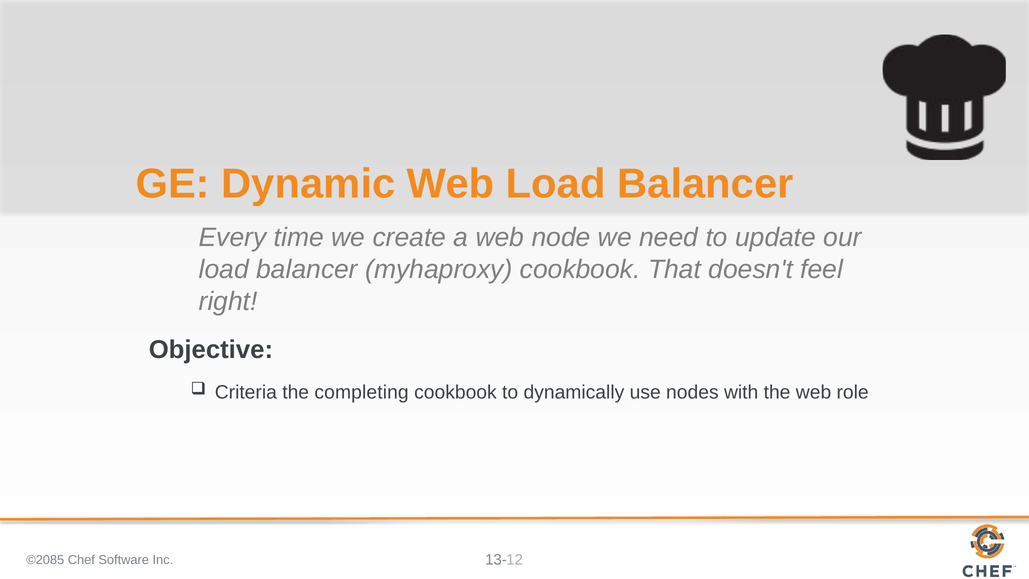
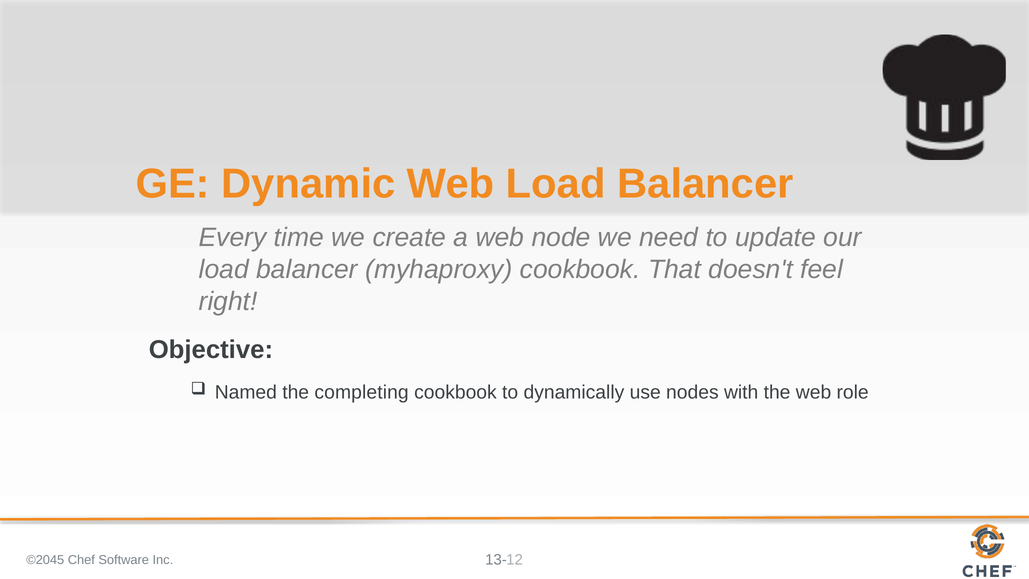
Criteria: Criteria -> Named (246, 392)
©2085: ©2085 -> ©2045 (45, 560)
